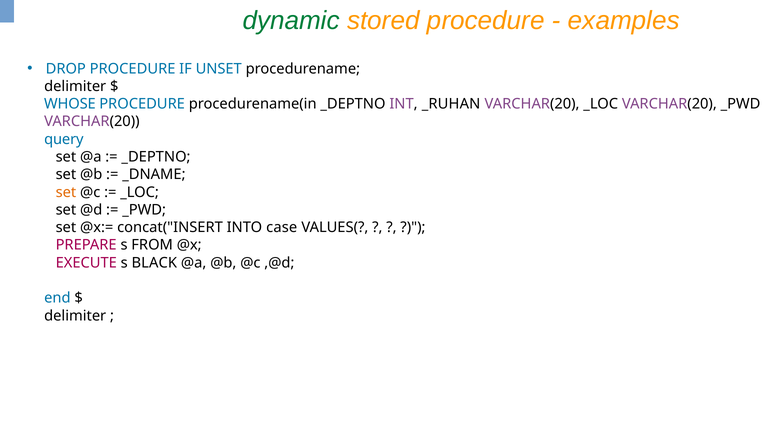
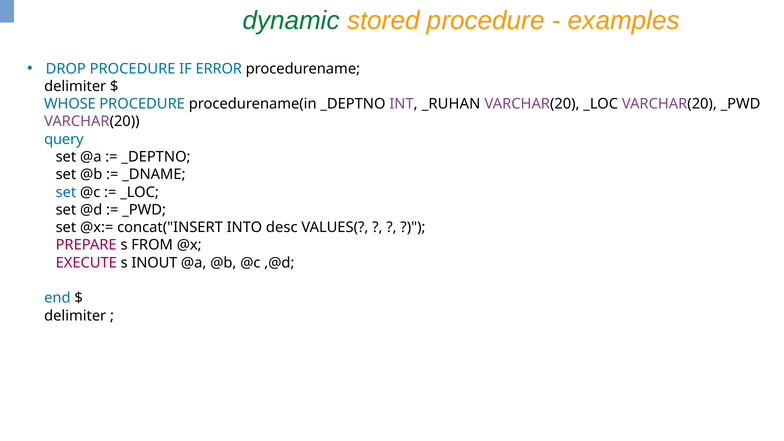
UNSET: UNSET -> ERROR (219, 69)
set colour: orange -> blue (66, 192)
case: case -> desc (282, 227)
BLACK: BLACK -> INOUT (154, 263)
